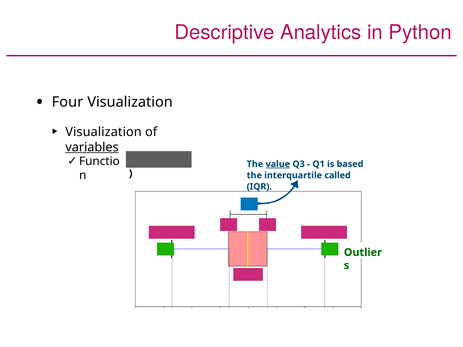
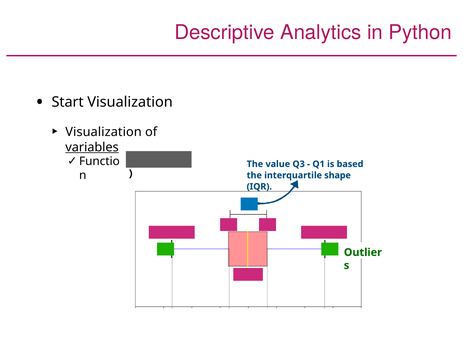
Four: Four -> Start (68, 102)
value underline: present -> none (278, 164)
called: called -> shape (338, 175)
